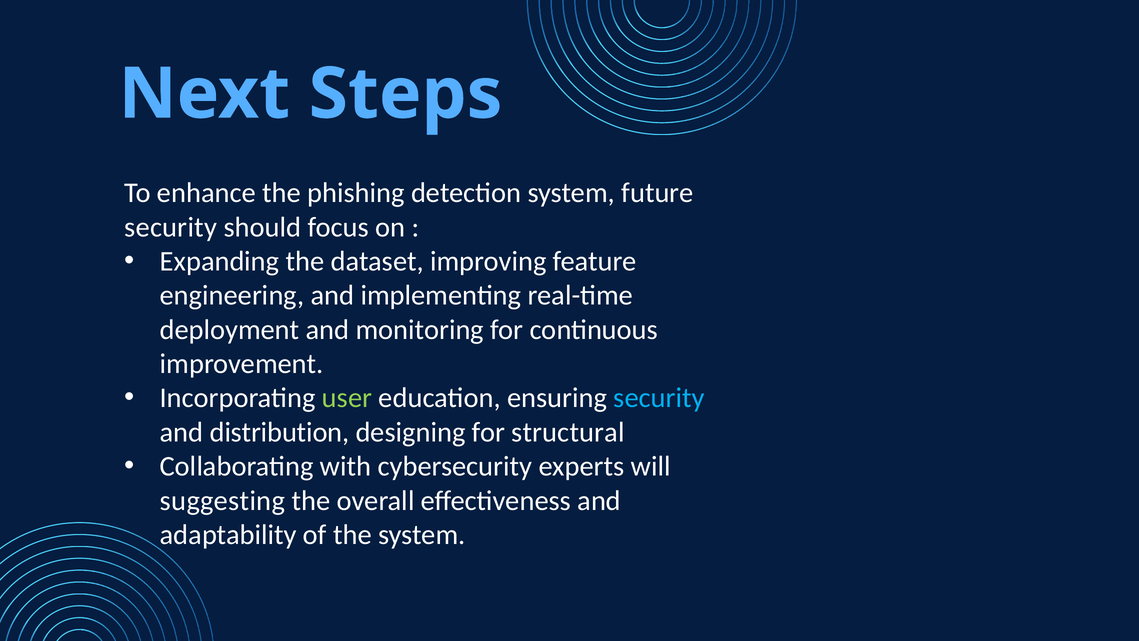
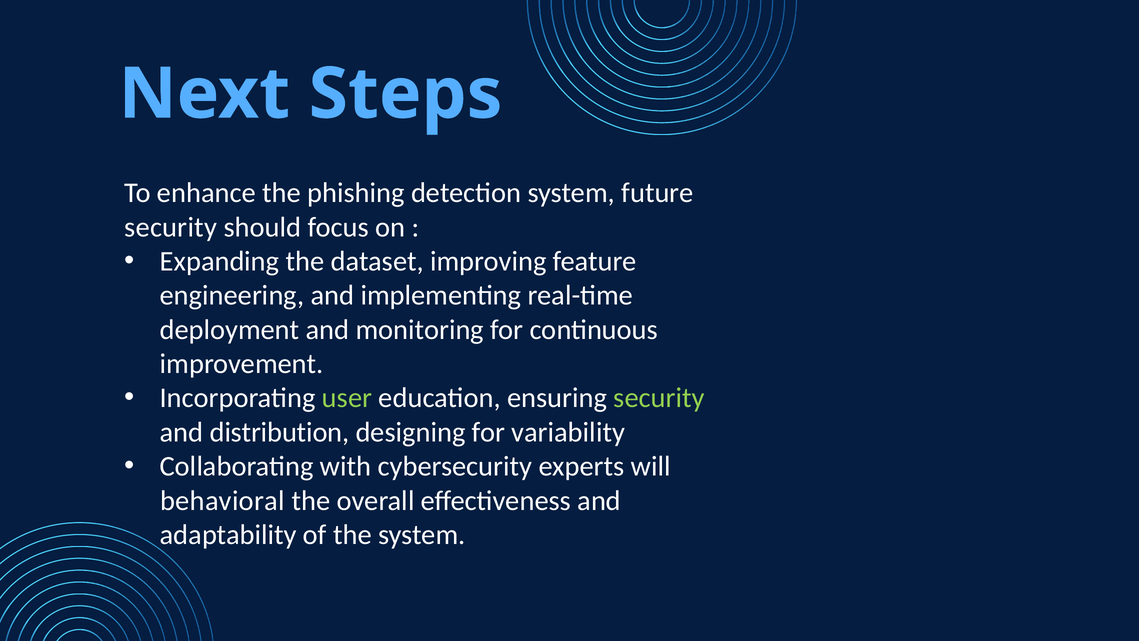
security colour: light blue -> light green (659, 398)
structural: structural -> variability (568, 432)
suggesting: suggesting -> behavioral (222, 500)
